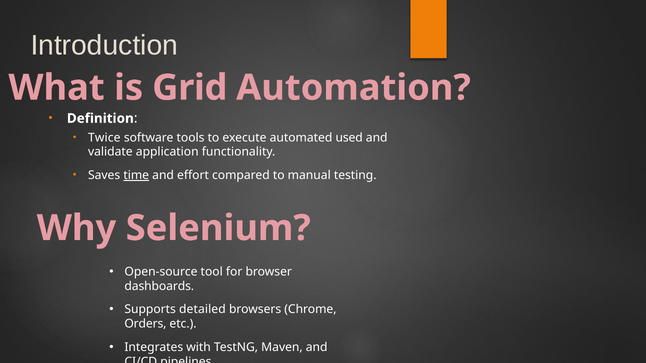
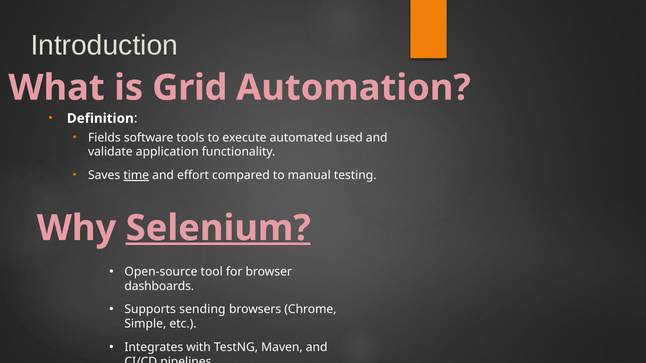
Twice: Twice -> Fields (104, 138)
Selenium underline: none -> present (218, 228)
detailed: detailed -> sending (202, 310)
Orders: Orders -> Simple (145, 324)
